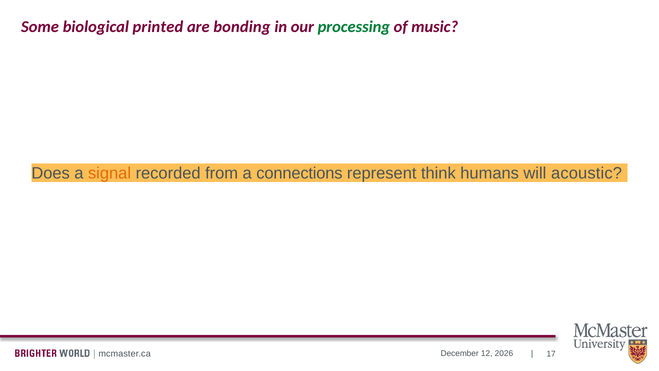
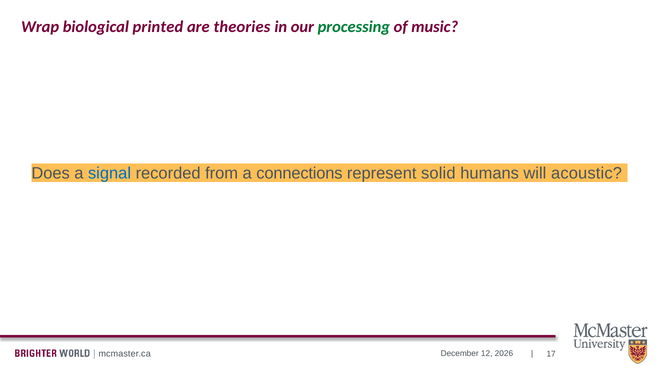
Some: Some -> Wrap (40, 27)
bonding: bonding -> theories (242, 27)
signal colour: orange -> blue (110, 173)
think: think -> solid (438, 173)
